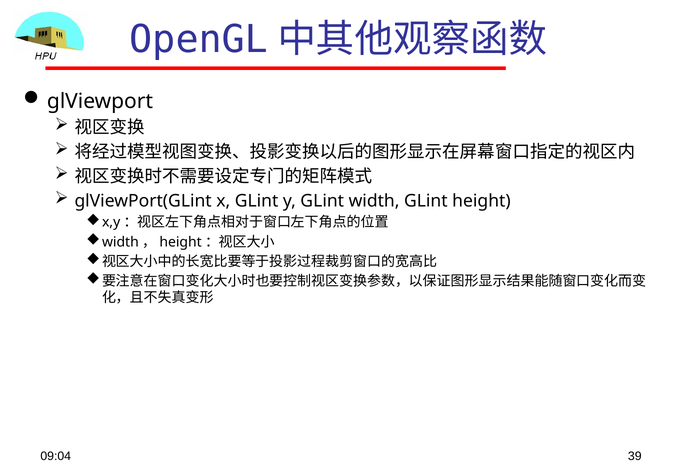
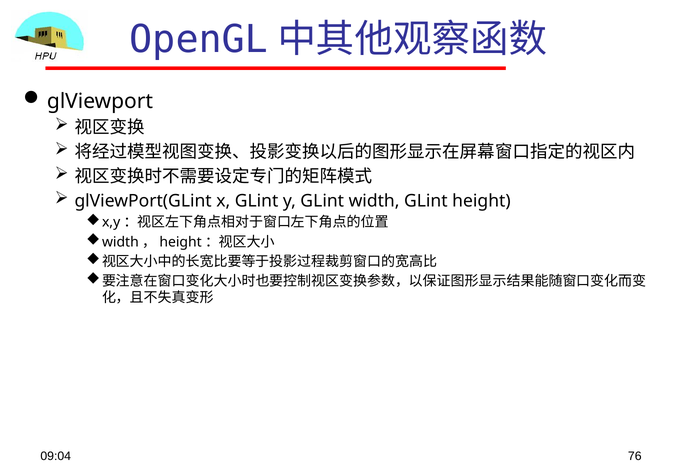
39: 39 -> 76 (635, 456)
